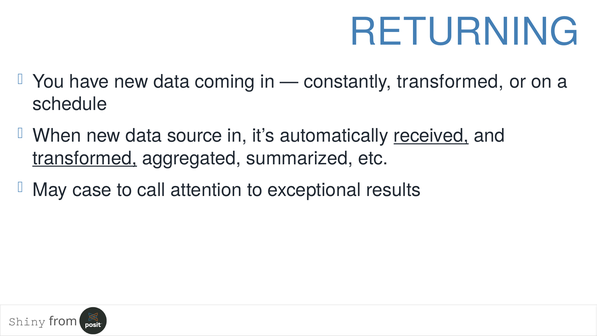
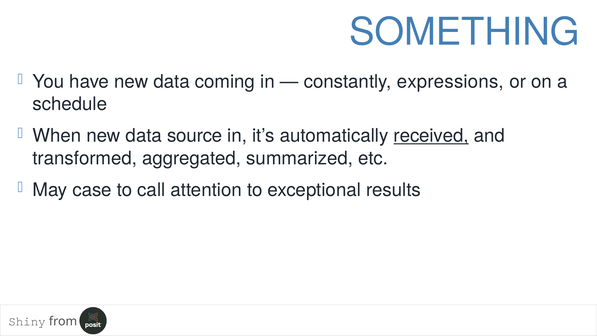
RETURNING: RETURNING -> SOMETHING (464, 32)
constantly transformed: transformed -> expressions (450, 82)
transformed underline: present -> none (85, 158)
